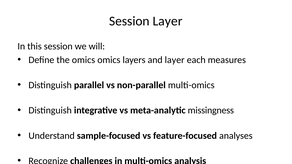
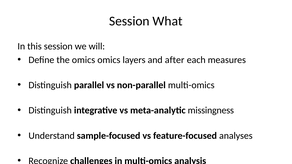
Session Layer: Layer -> What (168, 21)
and layer: layer -> after (175, 60)
